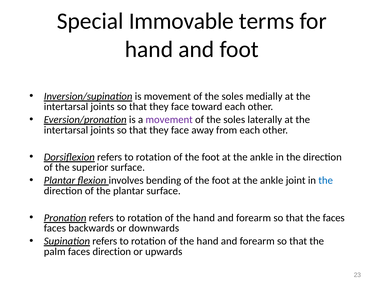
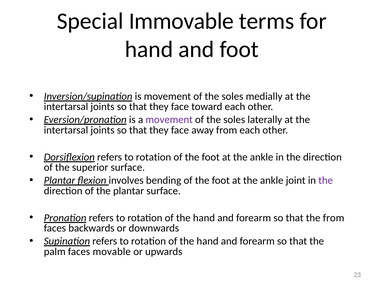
the colour: blue -> purple (326, 180)
the faces: faces -> from (334, 218)
faces direction: direction -> movable (112, 252)
